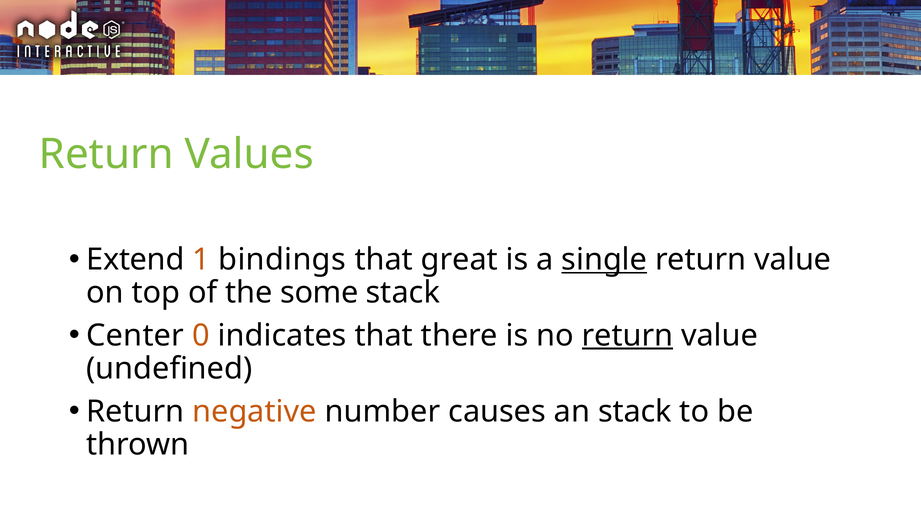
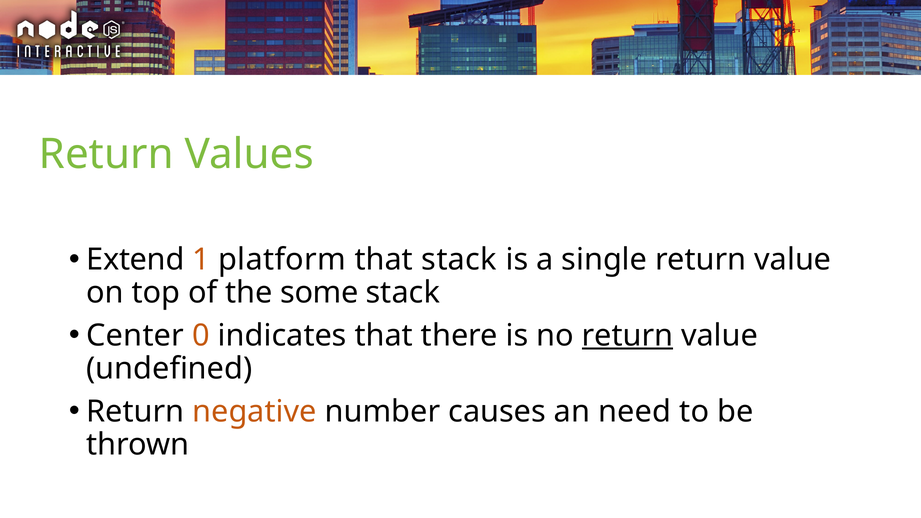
bindings: bindings -> platform (282, 260)
that great: great -> stack (459, 260)
single underline: present -> none (604, 260)
an stack: stack -> need (635, 411)
